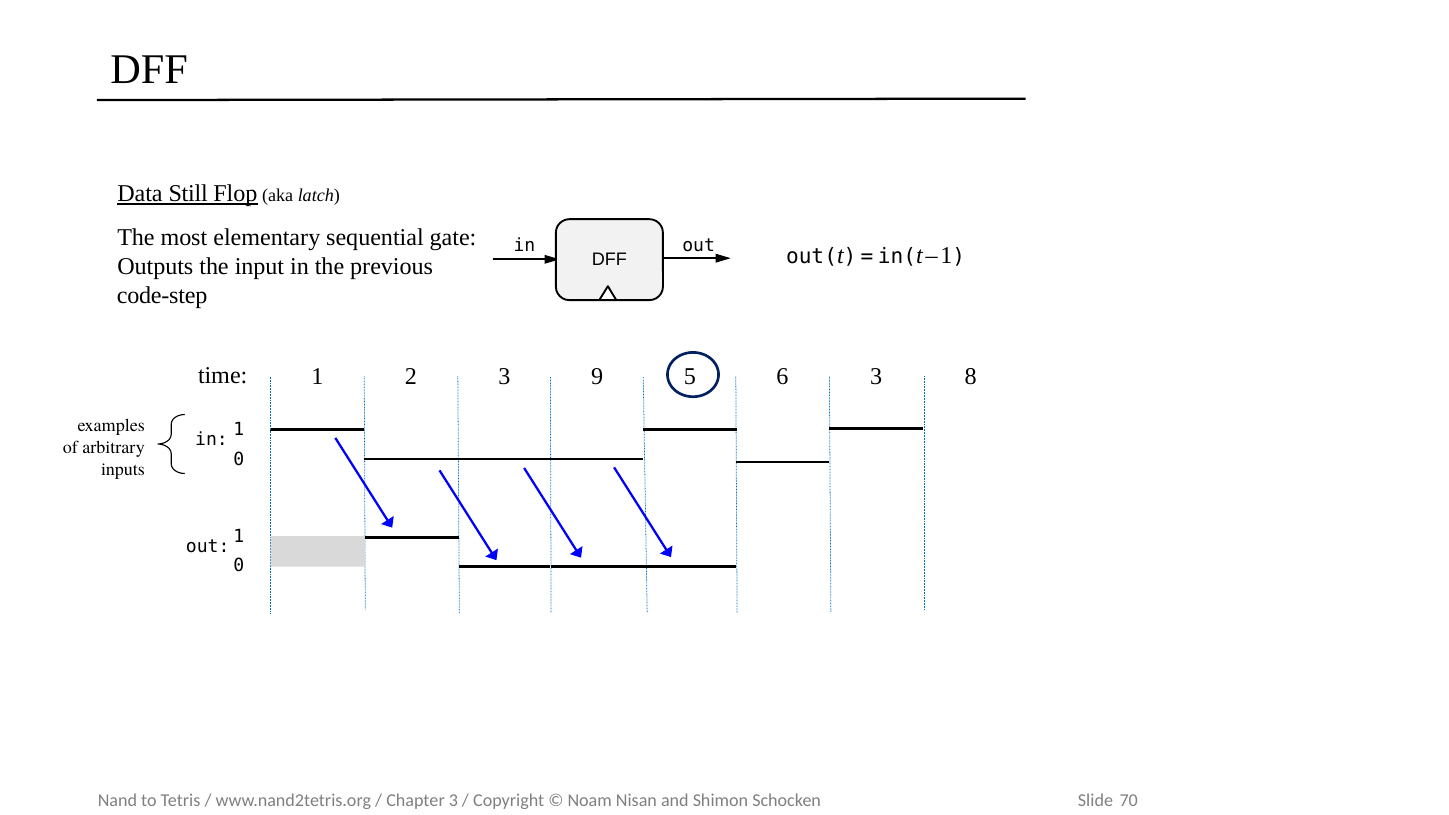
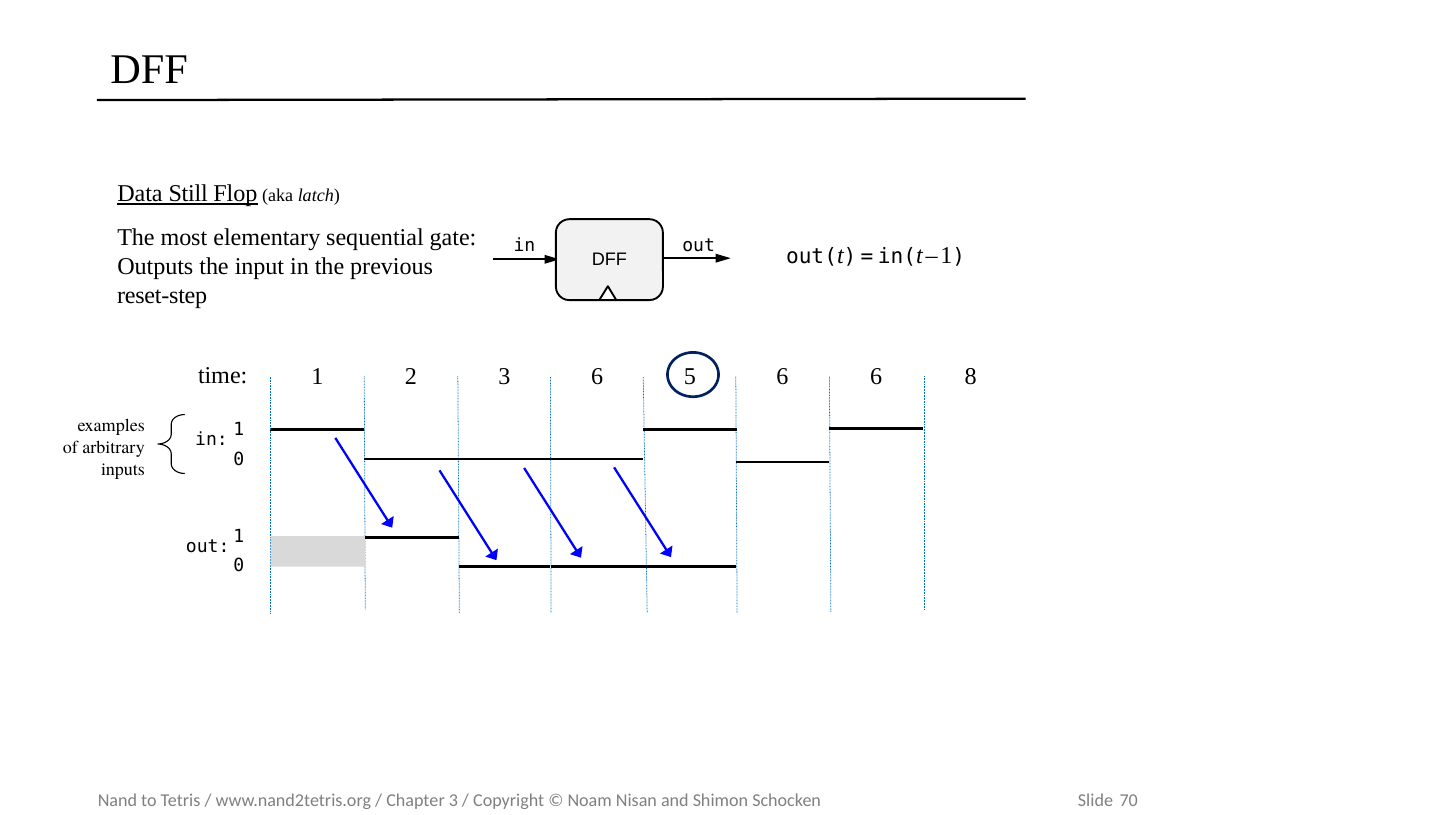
code-step: code-step -> reset-step (162, 295)
3 9: 9 -> 6 (597, 377)
6 3: 3 -> 6 (876, 377)
